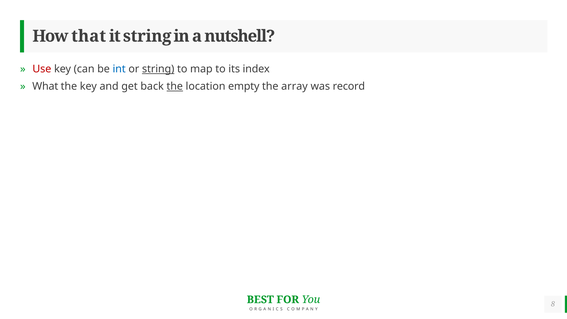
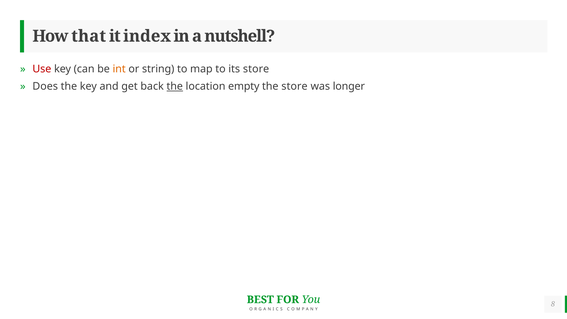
it string: string -> index (147, 36)
int colour: blue -> orange (119, 69)
string underline: present -> none (158, 69)
its index: index -> store (256, 69)
What: What -> Does (45, 86)
the array: array -> store (294, 86)
record: record -> longer (349, 86)
